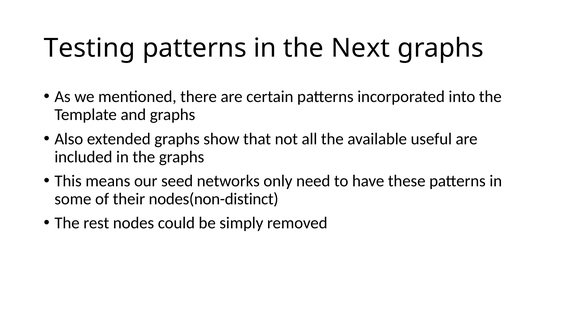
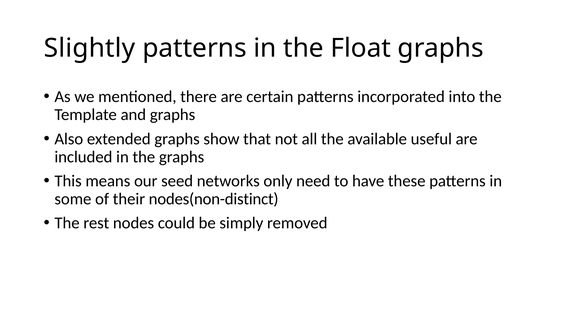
Testing: Testing -> Slightly (90, 48)
Next: Next -> Float (361, 48)
